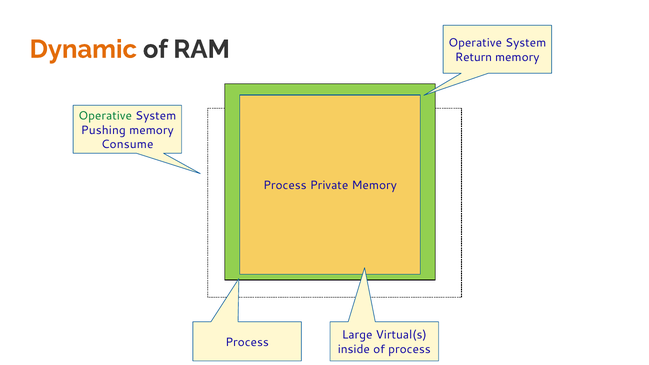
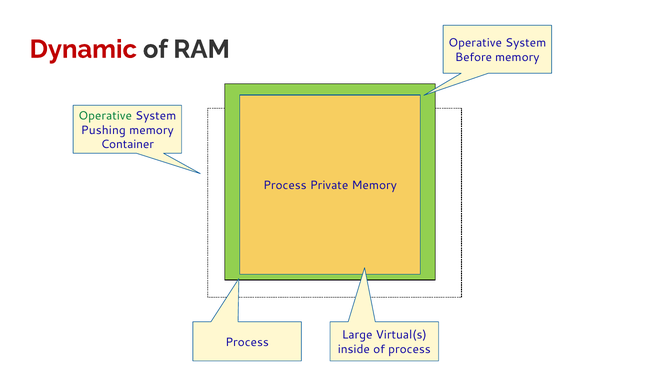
Dynamic colour: orange -> red (83, 49)
Return: Return -> Before (473, 57)
Consume: Consume -> Container (127, 144)
